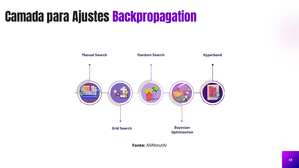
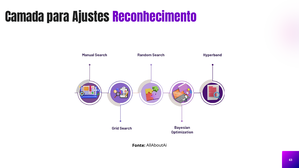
Backpropagation: Backpropagation -> Reconhecimento (155, 18)
